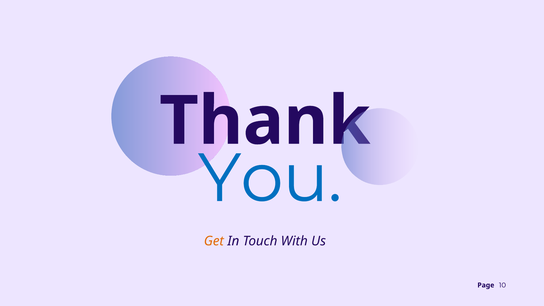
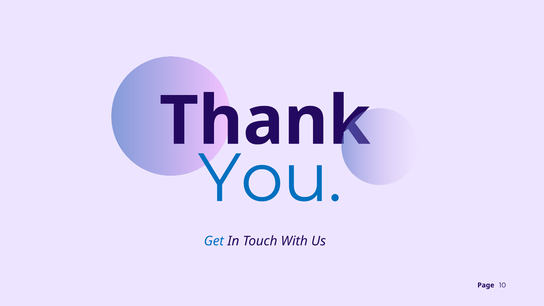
Get colour: orange -> blue (214, 241)
